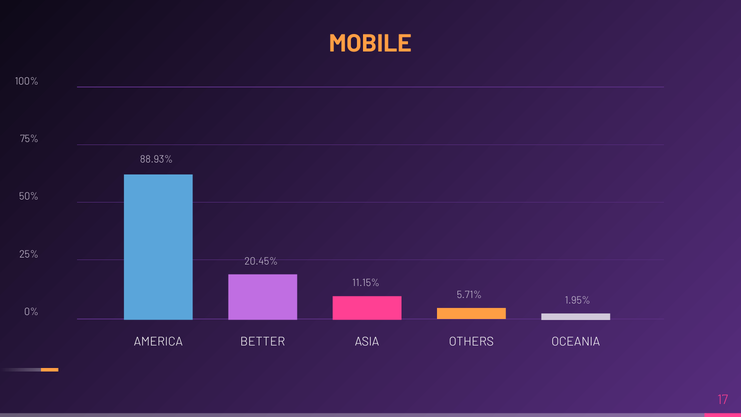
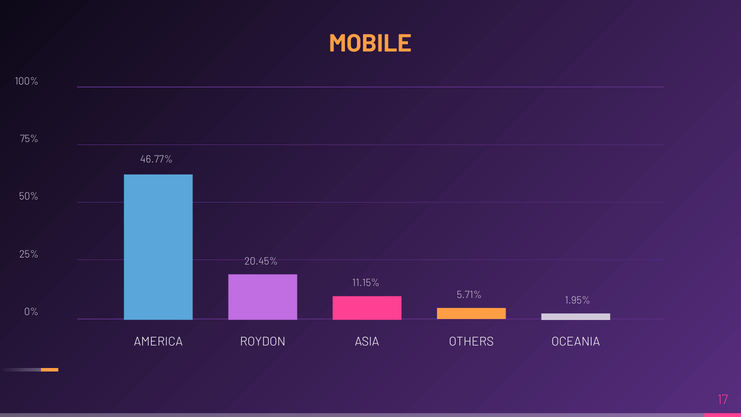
88.93%: 88.93% -> 46.77% (157, 159)
BETTER: BETTER -> ROYDON (263, 342)
